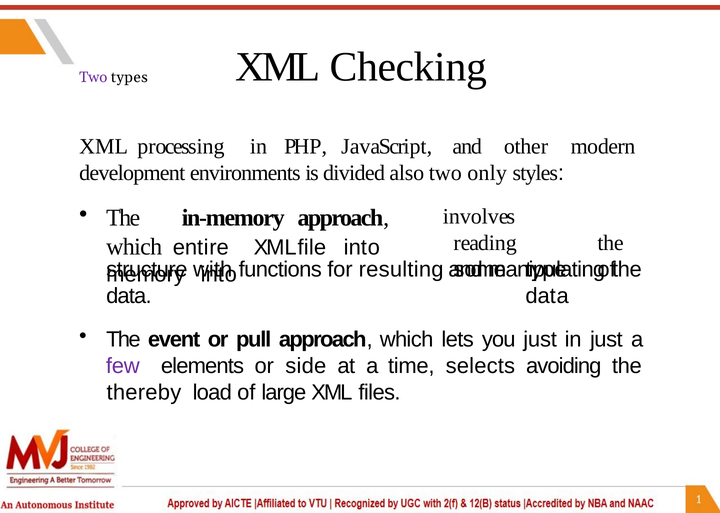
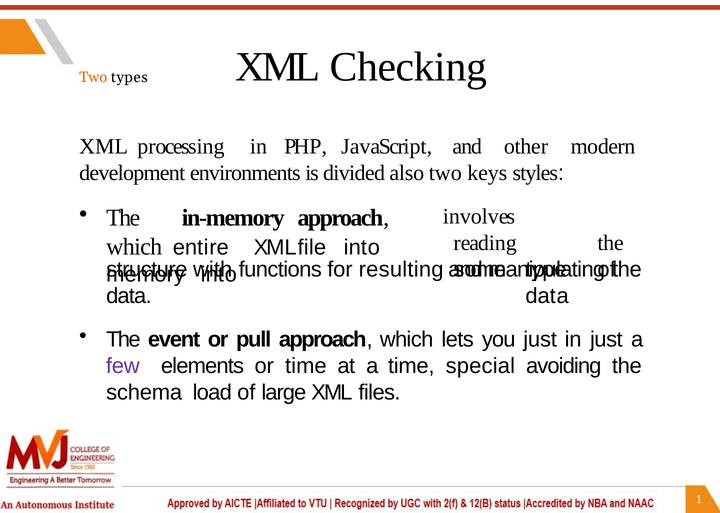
Two colour: purple -> orange (93, 77)
only: only -> keys (487, 173)
or side: side -> time (306, 366)
selects: selects -> special (480, 366)
thereby: thereby -> schema (144, 392)
